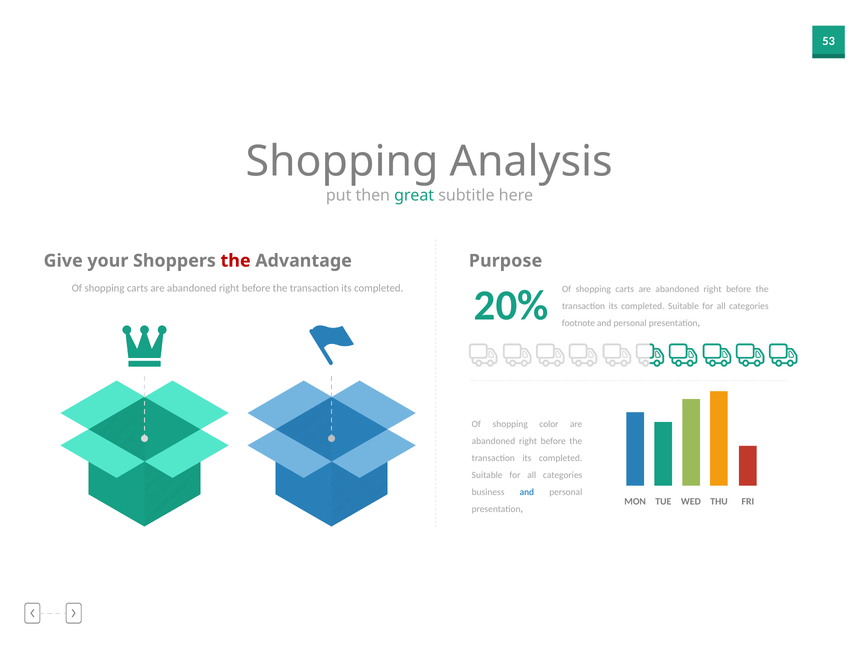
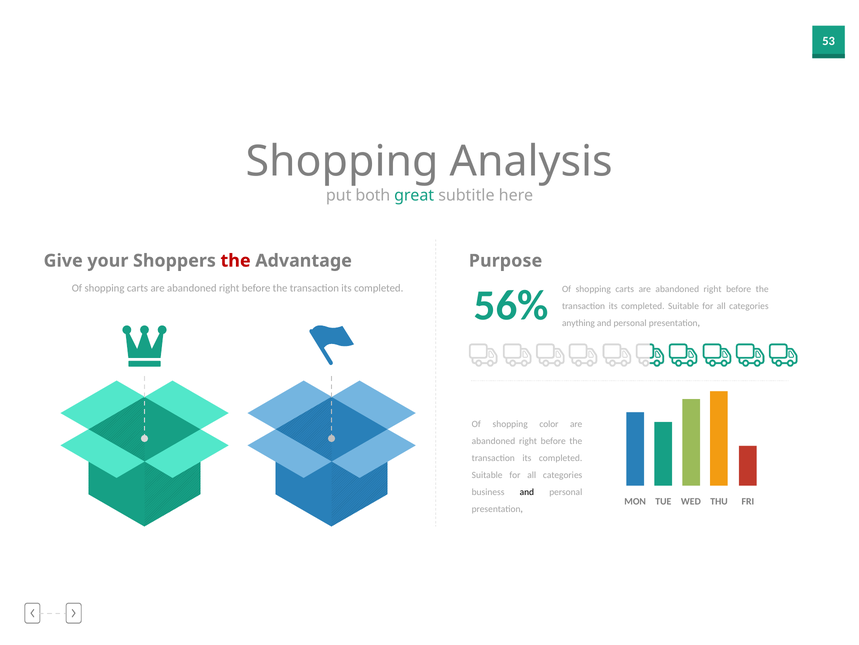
then: then -> both (373, 195)
20%: 20% -> 56% (511, 305)
footnote: footnote -> anything (578, 323)
and colour: blue -> black (527, 491)
